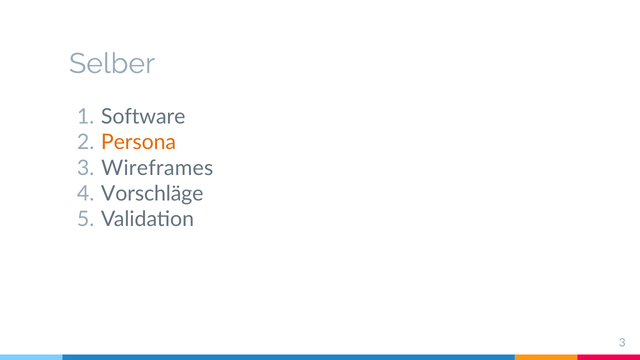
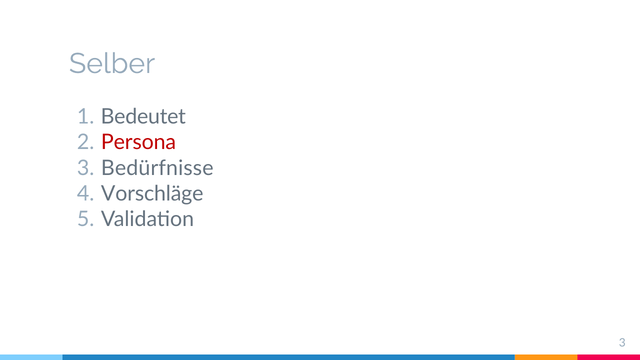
Software: Software -> Bedeutet (143, 117)
Persona colour: orange -> red (139, 142)
Wireframes: Wireframes -> Bedürfnisse (157, 168)
